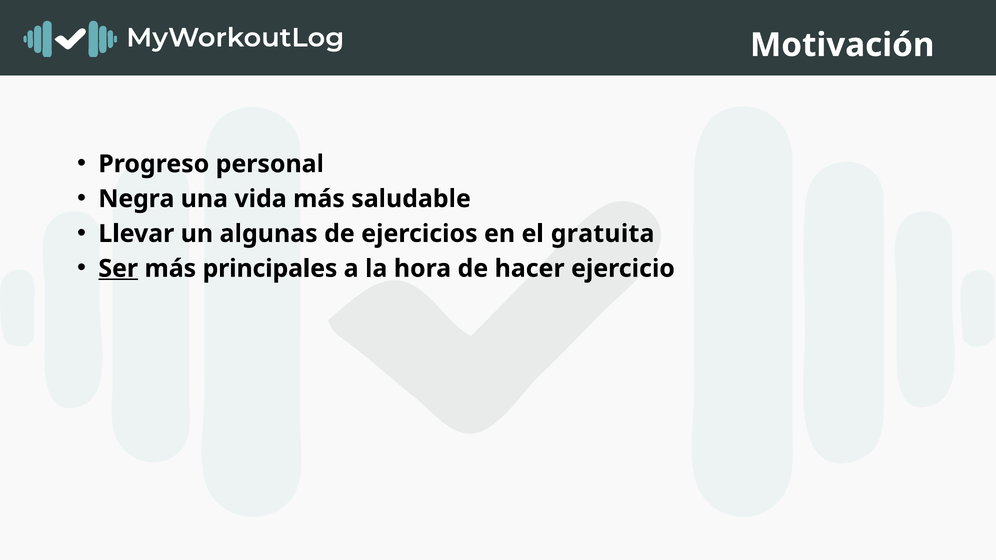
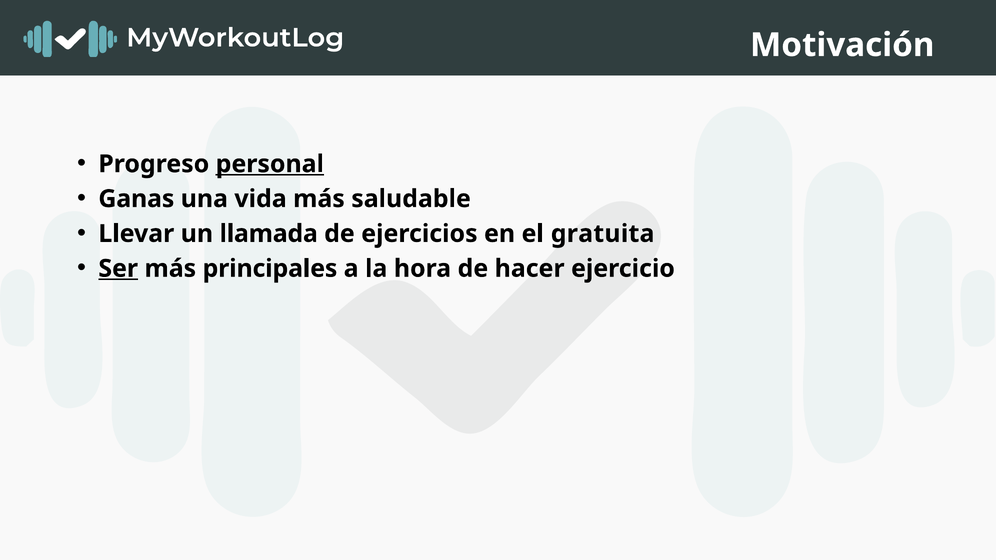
personal underline: none -> present (270, 164)
Negra: Negra -> Ganas (136, 199)
algunas: algunas -> llamada (269, 234)
